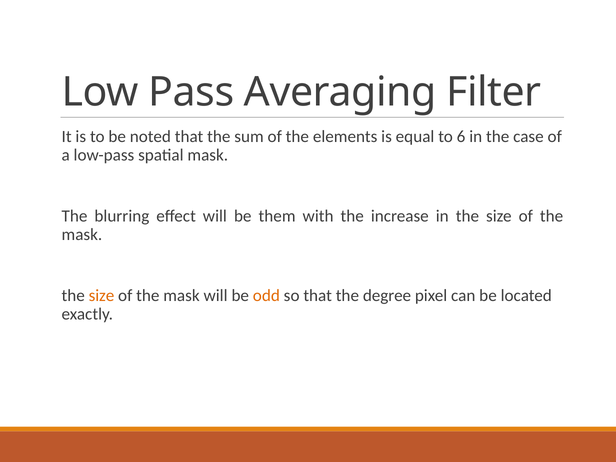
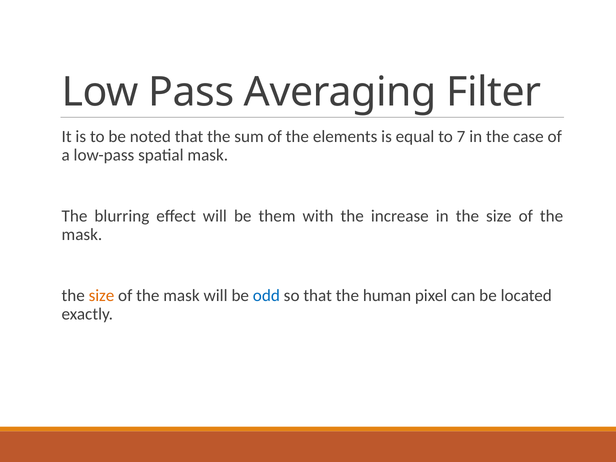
6: 6 -> 7 (461, 137)
odd colour: orange -> blue (266, 296)
degree: degree -> human (387, 296)
